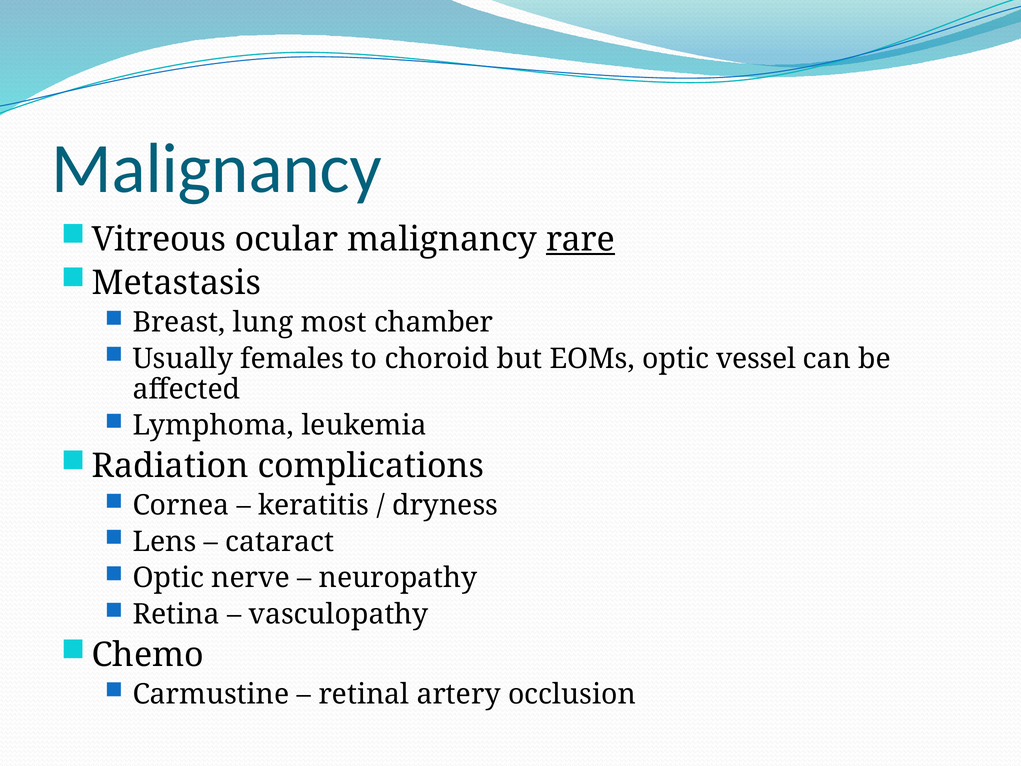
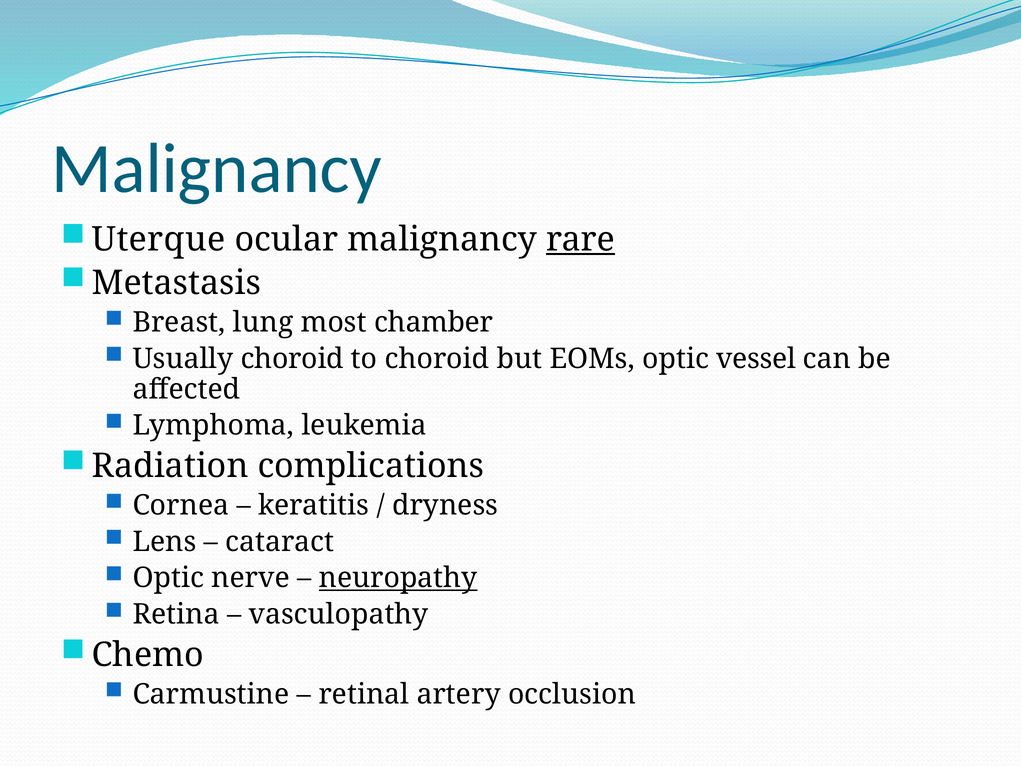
Vitreous: Vitreous -> Uterque (159, 239)
Usually females: females -> choroid (292, 359)
neuropathy underline: none -> present (398, 578)
